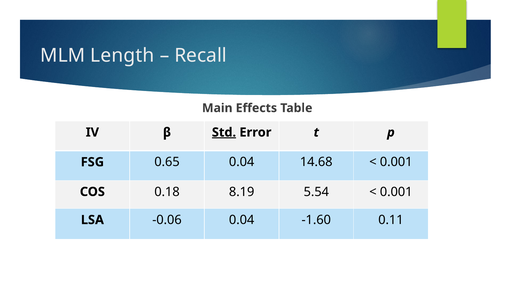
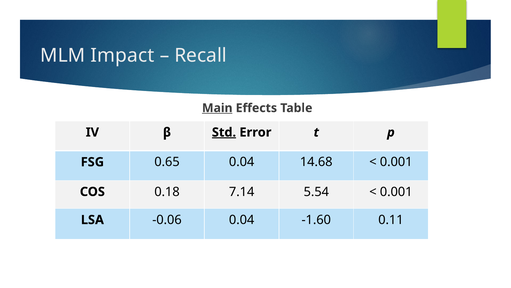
Length: Length -> Impact (122, 55)
Main underline: none -> present (217, 108)
8.19: 8.19 -> 7.14 (242, 191)
